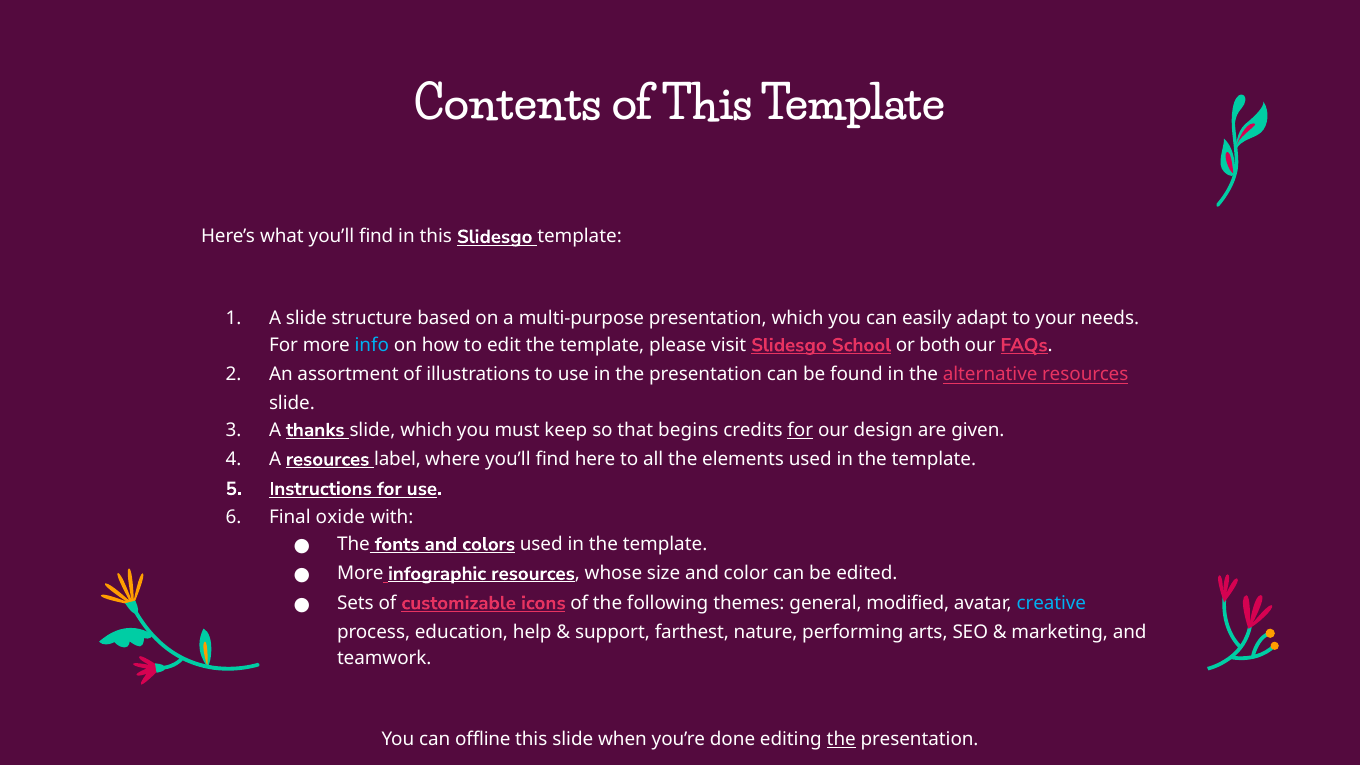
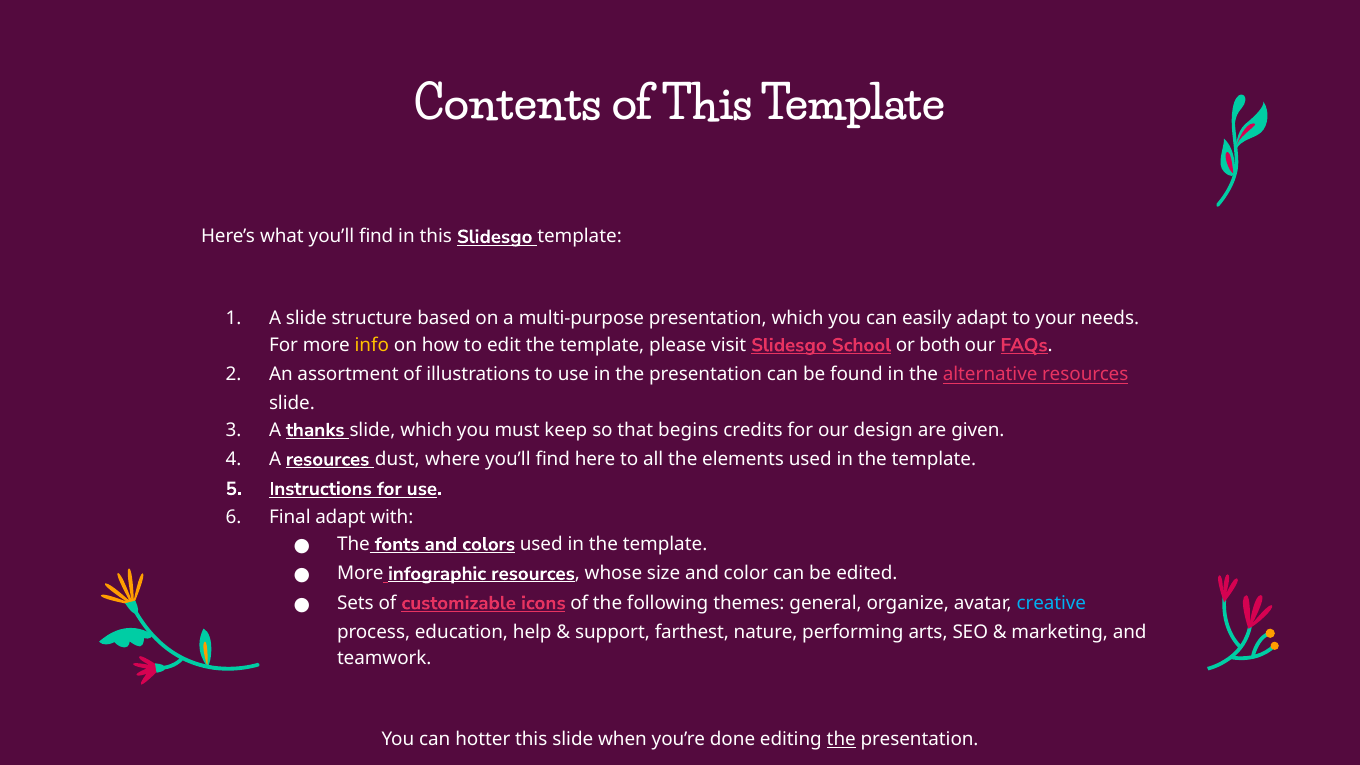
info colour: light blue -> yellow (372, 345)
for underline: present -> none (800, 430)
label: label -> dust (397, 459)
Final oxide: oxide -> adapt (341, 518)
modified: modified -> organize (908, 603)
offline: offline -> hotter (483, 740)
